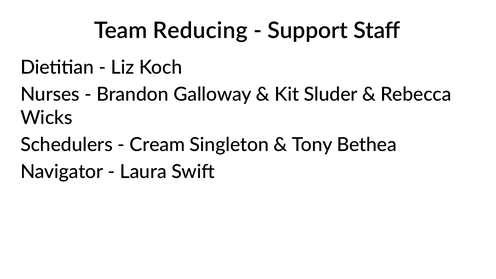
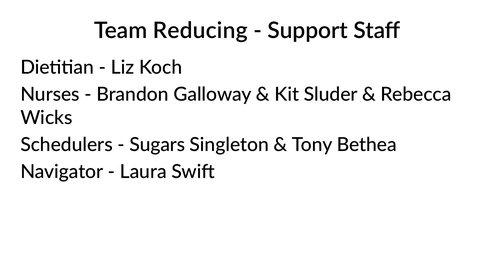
Cream: Cream -> Sugars (157, 145)
